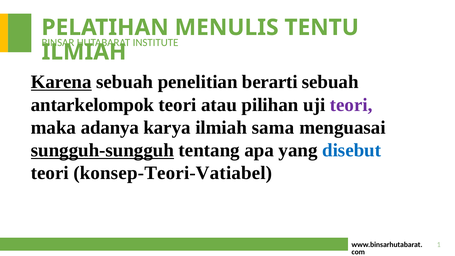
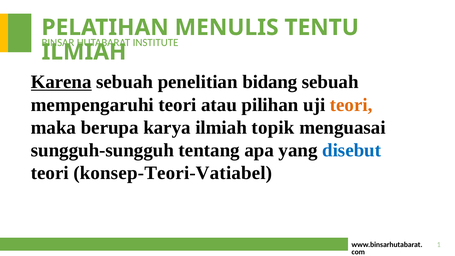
berarti: berarti -> bidang (270, 82)
antarkelompok: antarkelompok -> mempengaruhi (92, 105)
teori colour: purple -> orange (351, 105)
adanya: adanya -> berupa (110, 128)
sama: sama -> topik (273, 128)
sungguh-sungguh underline: present -> none (102, 150)
